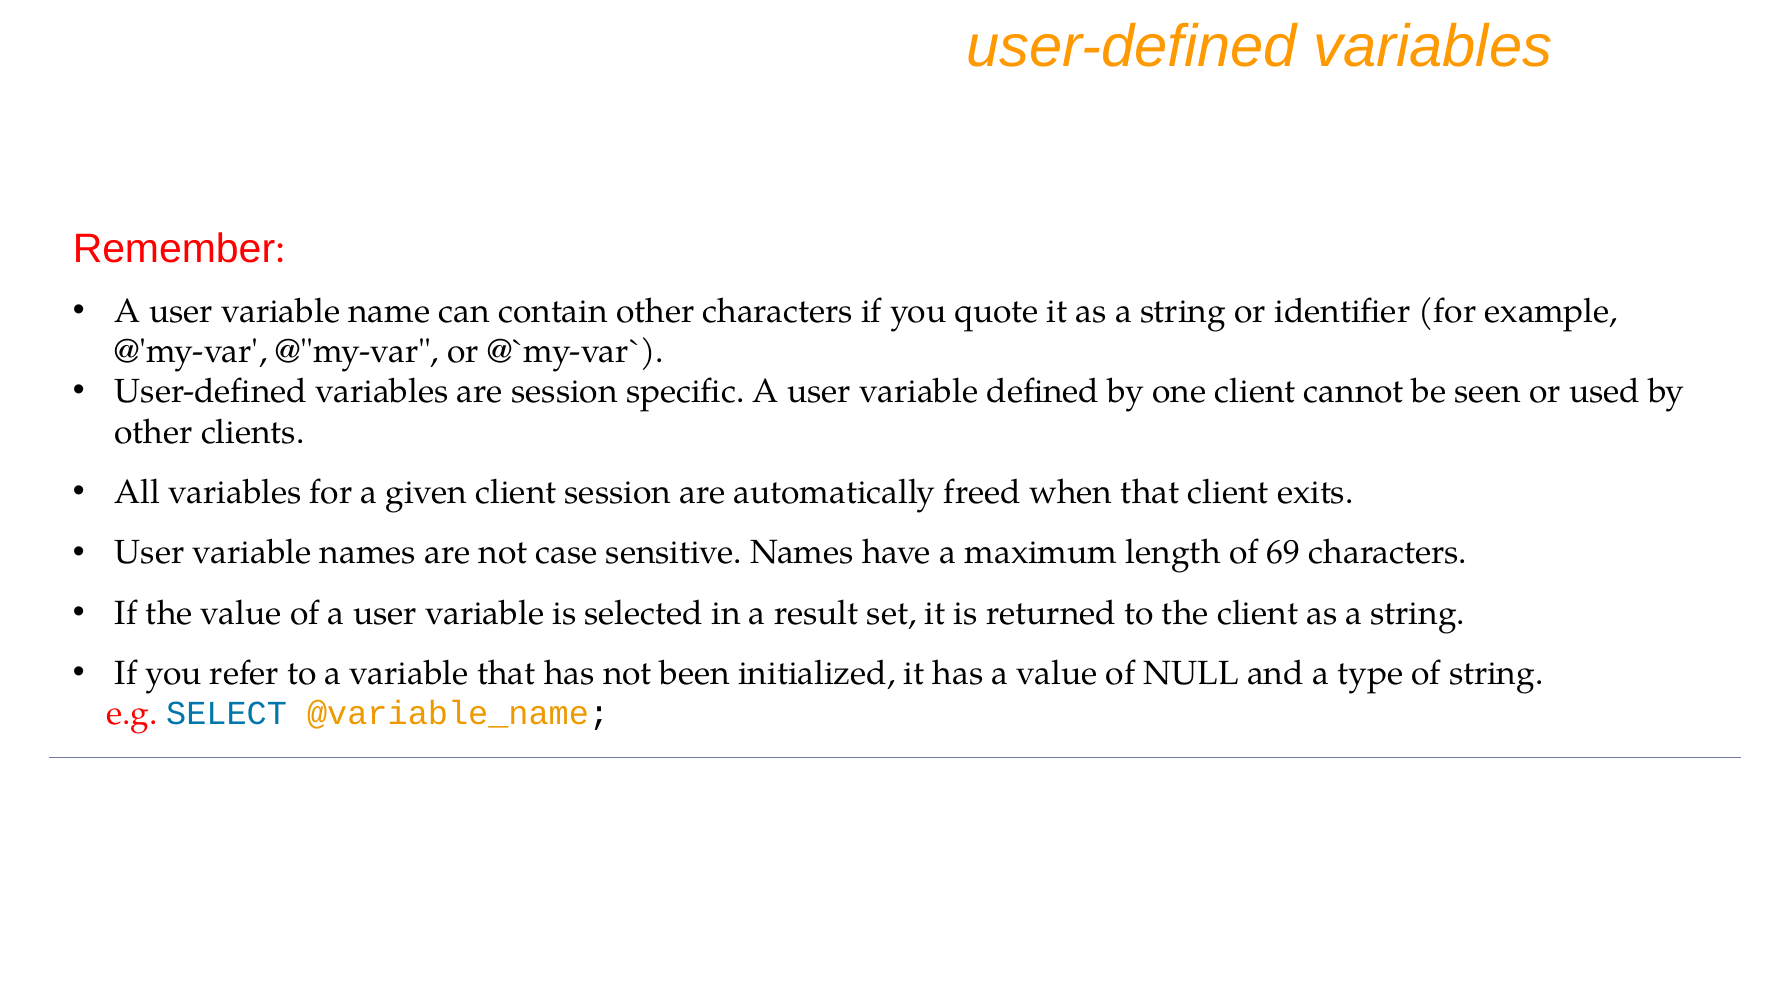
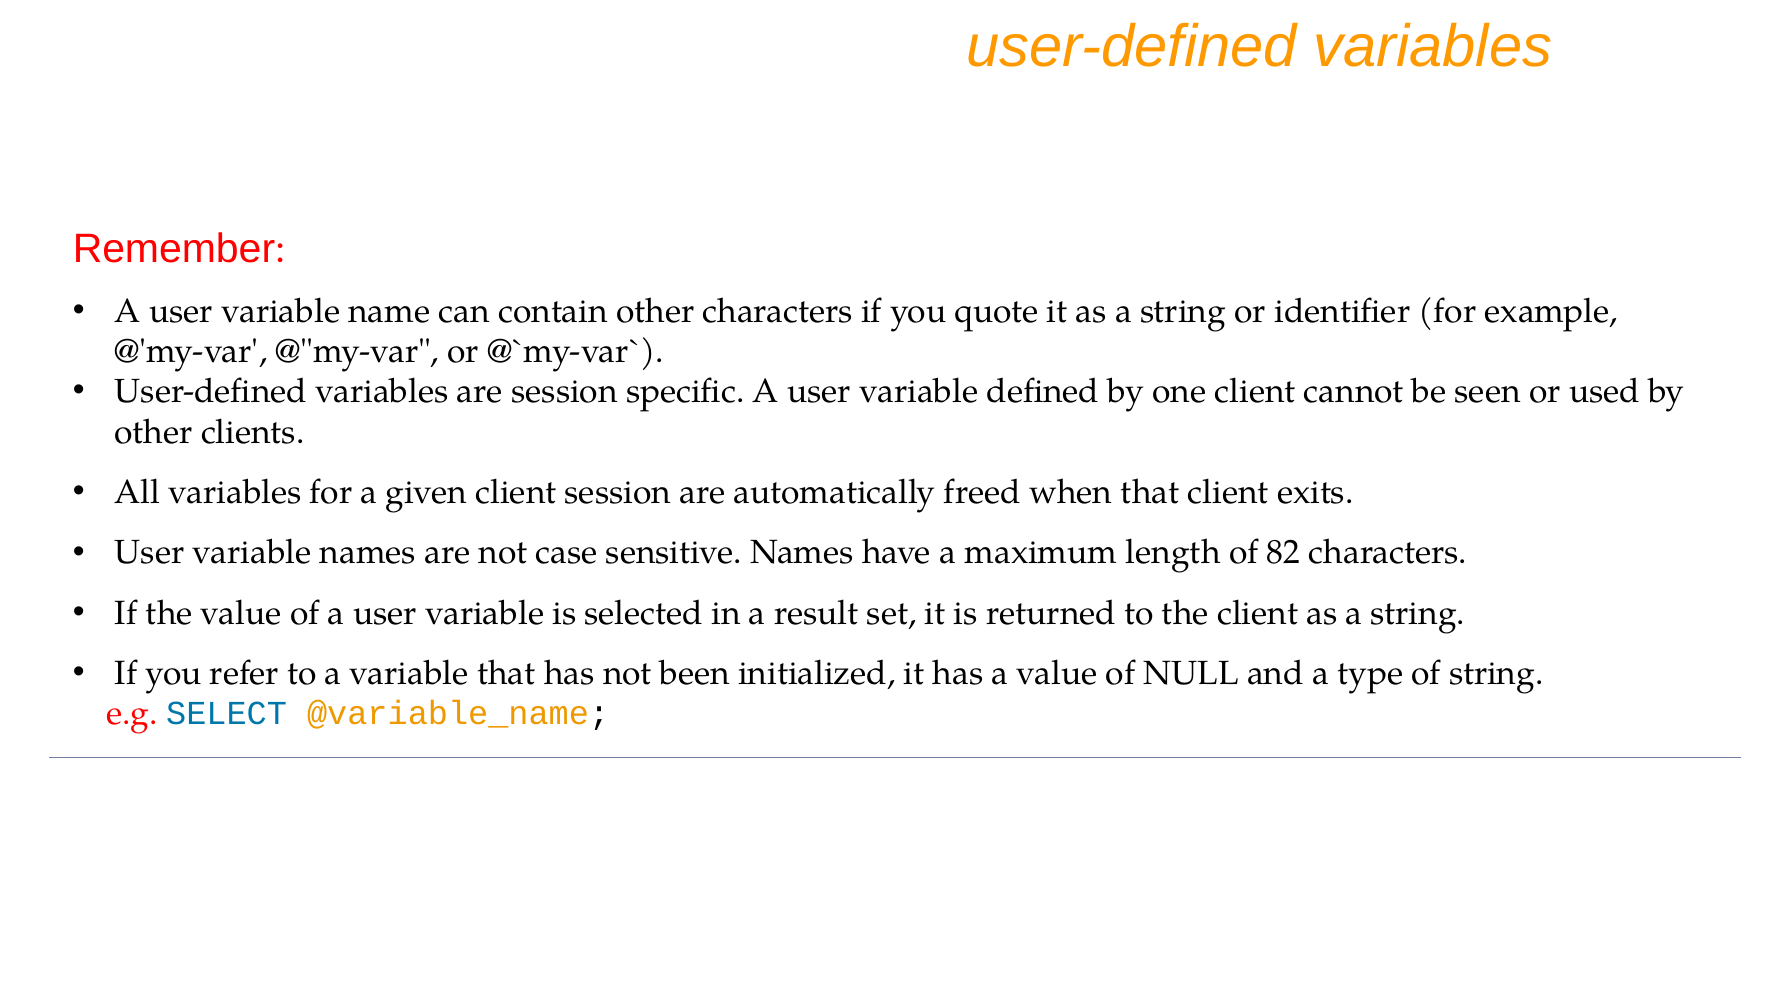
69: 69 -> 82 (1284, 553)
